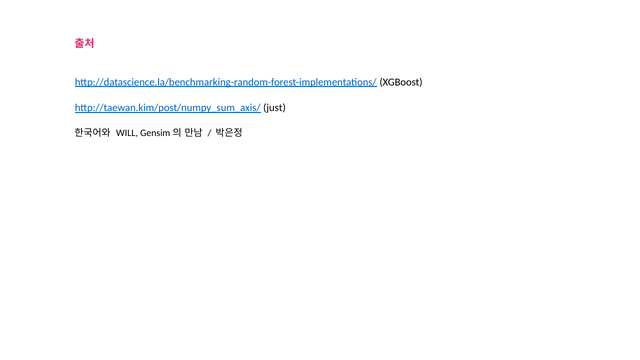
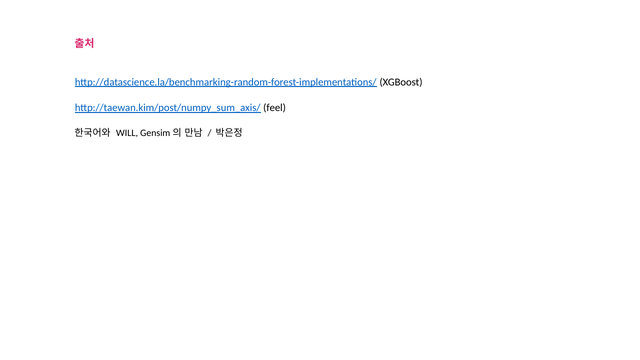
just: just -> feel (275, 108)
